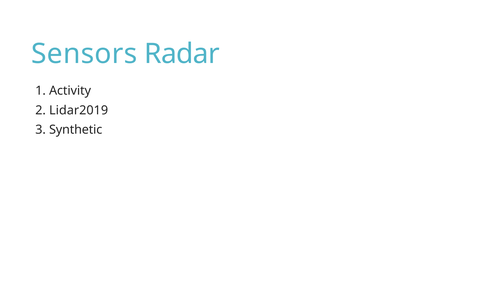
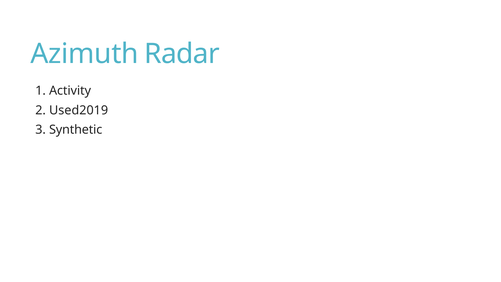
Sensors: Sensors -> Azimuth (85, 54)
Lidar2019: Lidar2019 -> Used2019 (79, 110)
